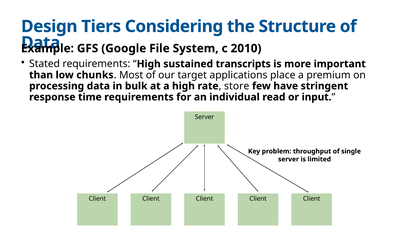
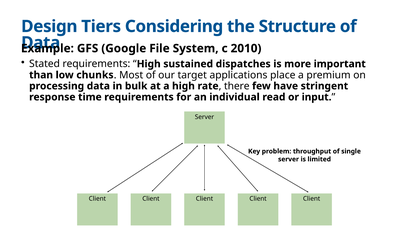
transcripts: transcripts -> dispatches (243, 64)
store: store -> there (237, 86)
